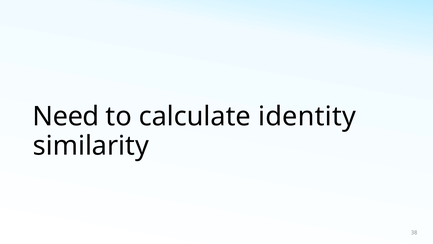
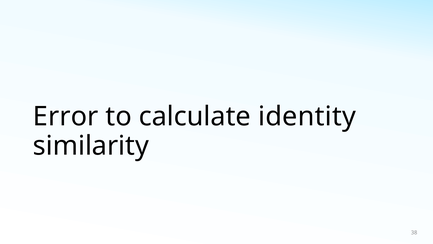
Need: Need -> Error (66, 116)
